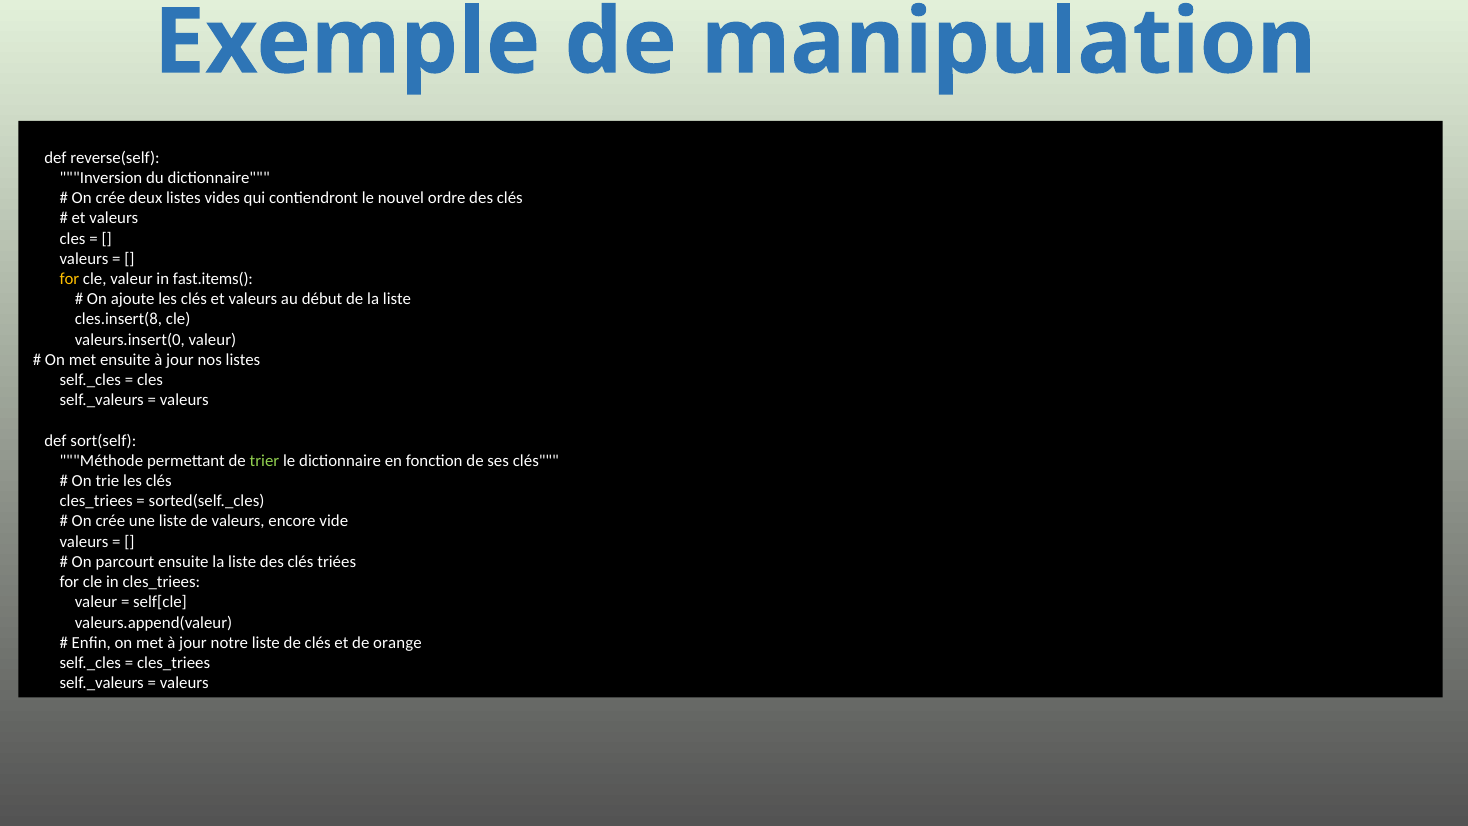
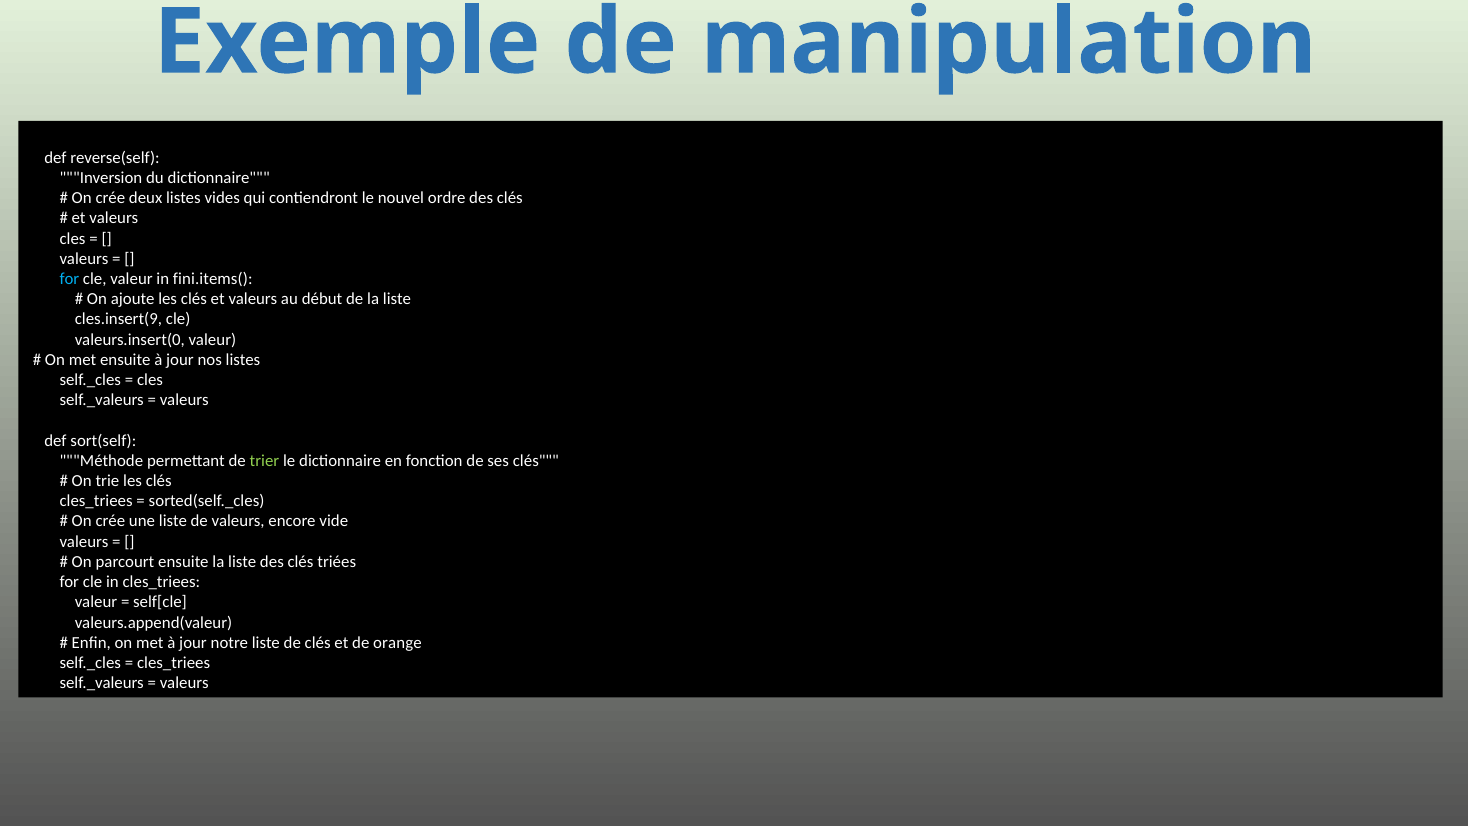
for colour: yellow -> light blue (69, 279)
fast.items(: fast.items( -> fini.items( (213, 279)
cles.insert(8: cles.insert(8 -> cles.insert(9 (118, 319)
